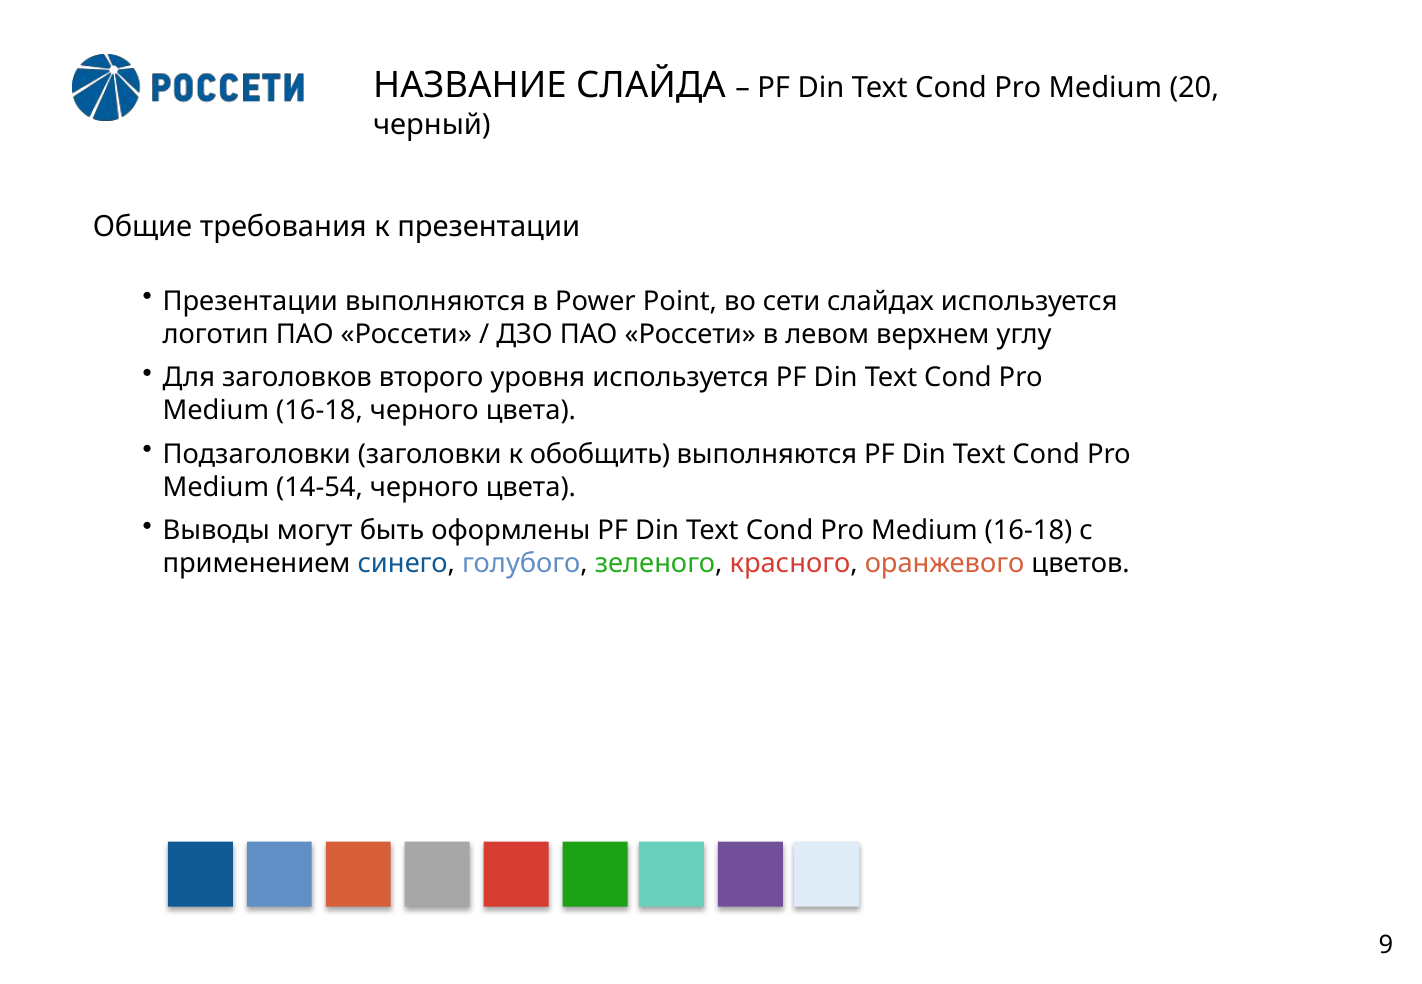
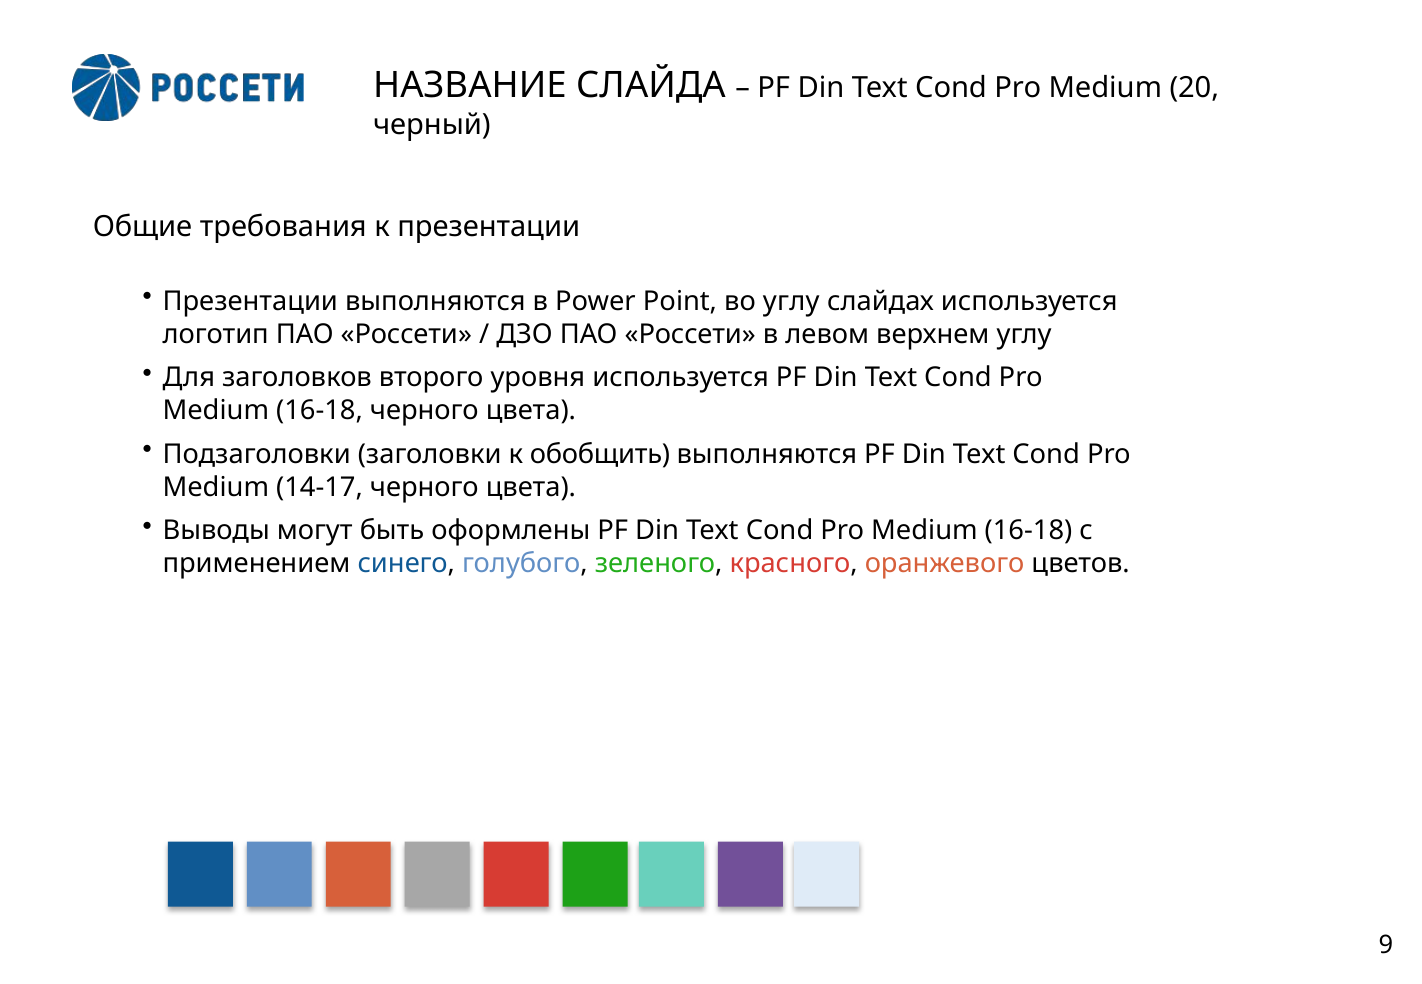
во сети: сети -> углу (791, 301)
14-54: 14-54 -> 14-17 (319, 487)
